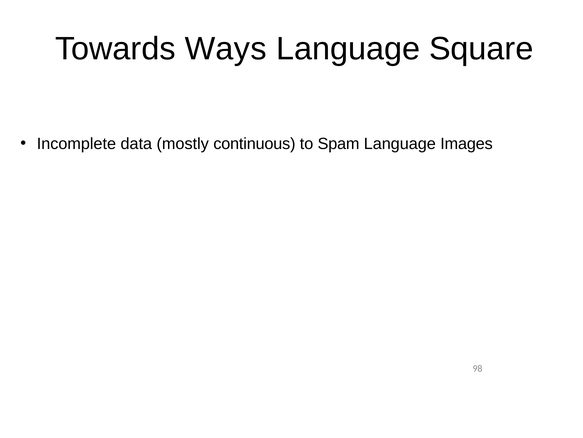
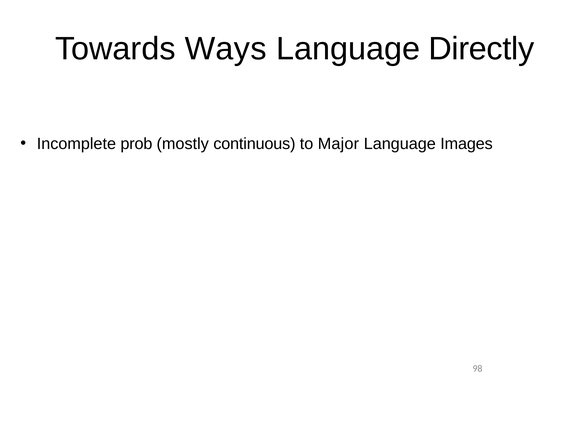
Square: Square -> Directly (481, 49)
data: data -> prob (136, 144)
Spam: Spam -> Major (338, 144)
